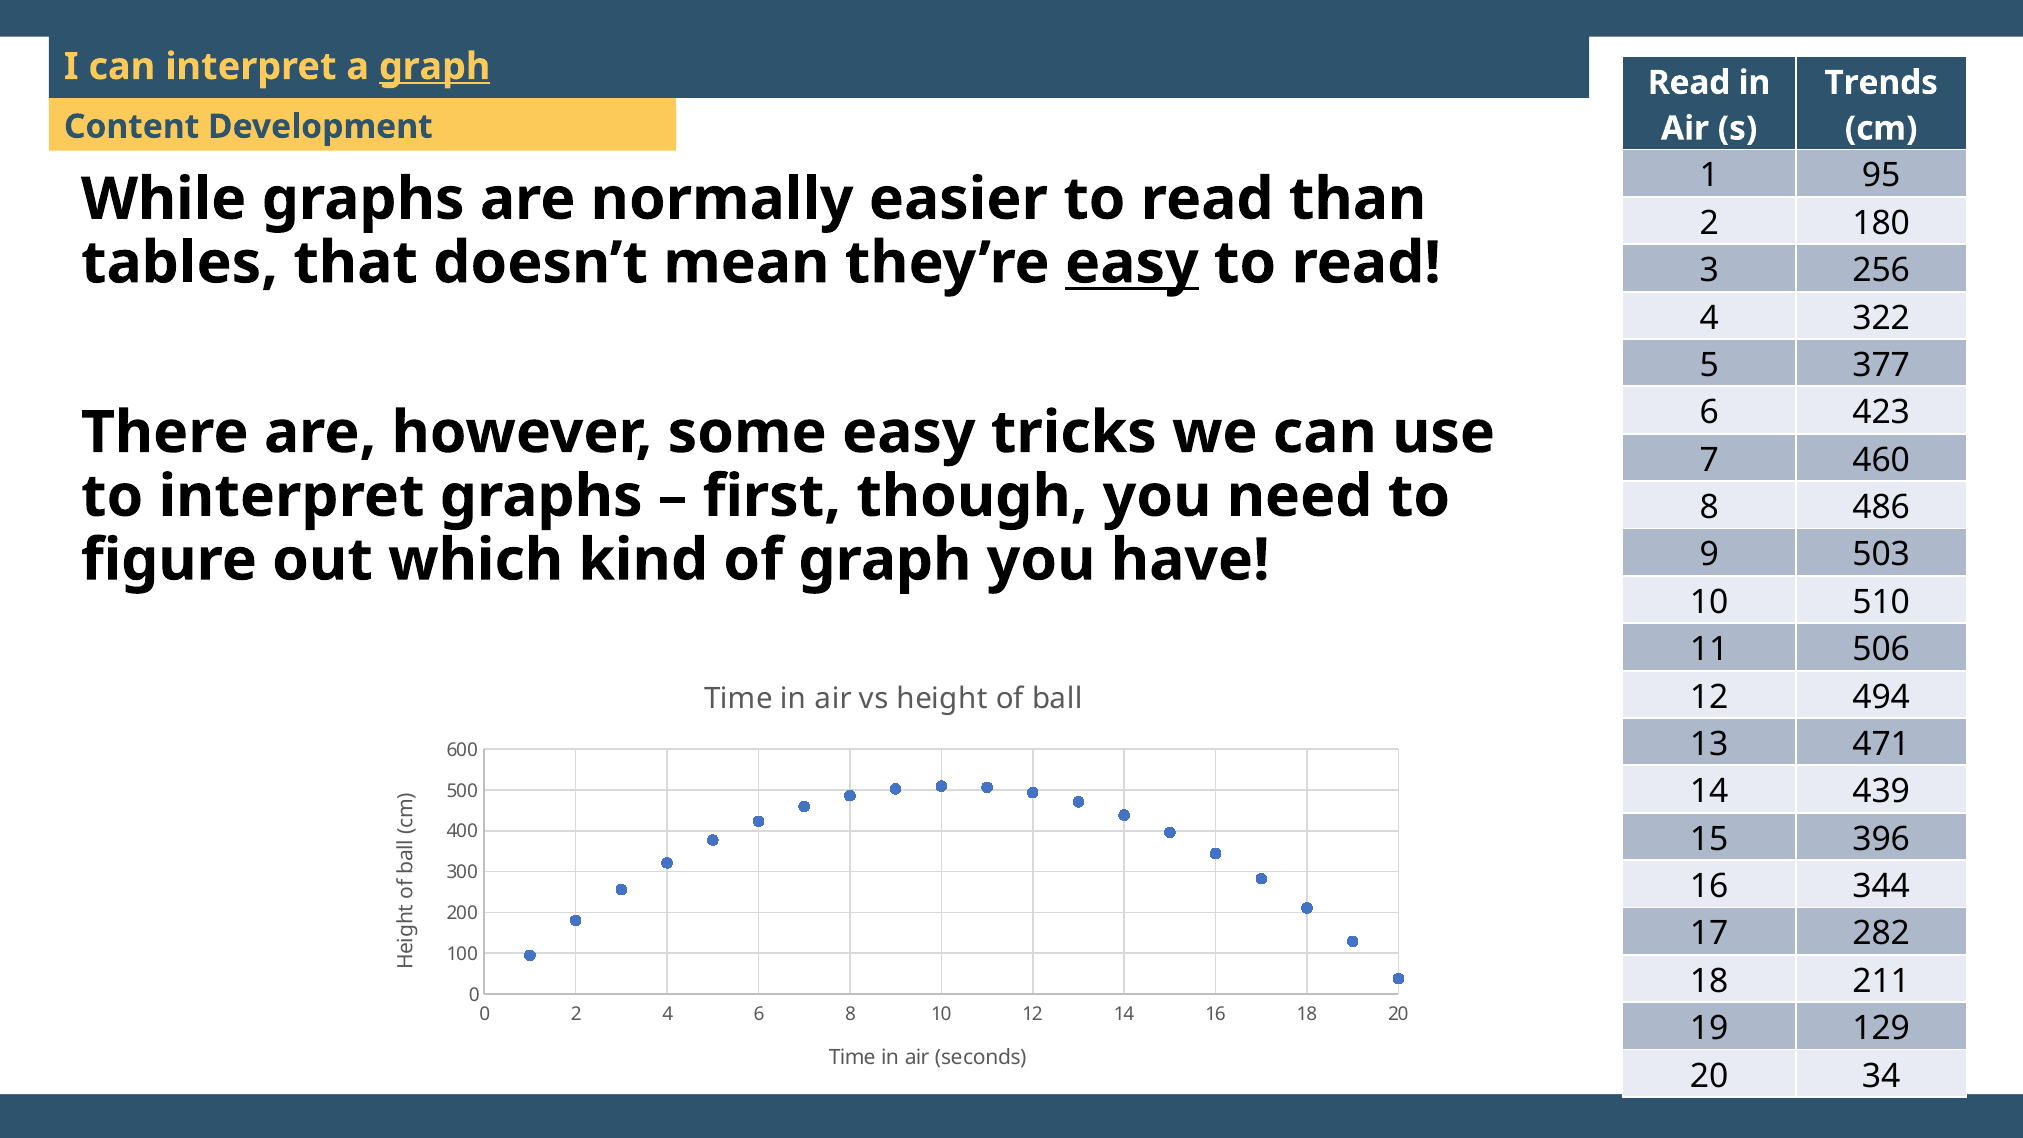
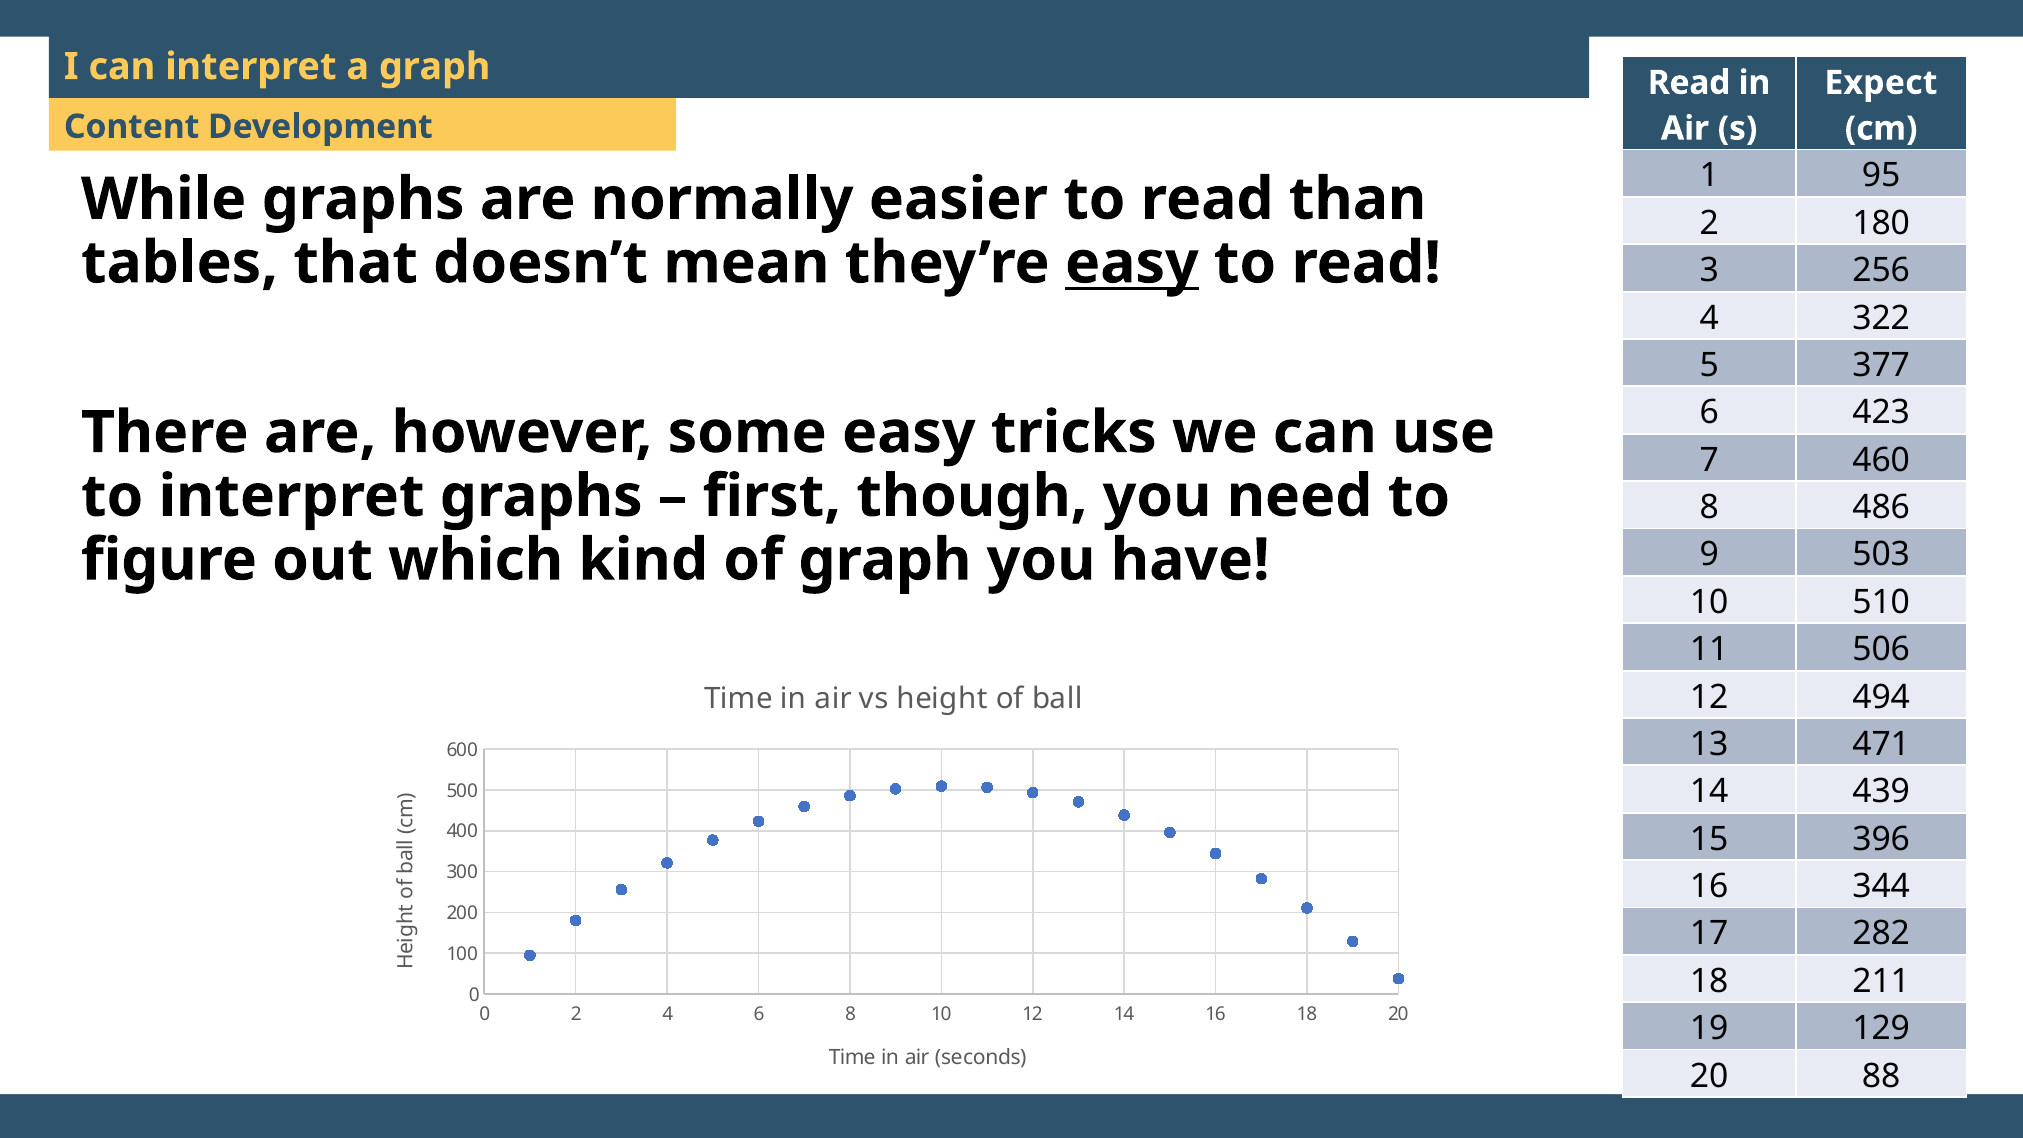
graph underline: present -> none (435, 67)
Trends: Trends -> Expect (1881, 83)
34: 34 -> 88 (1881, 1076)
